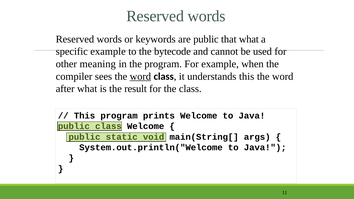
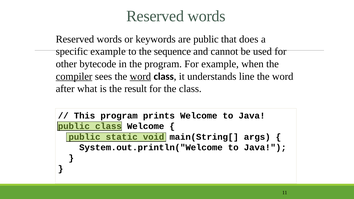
that what: what -> does (249, 39)
bytecode: bytecode -> sequence (172, 52)
meaning: meaning -> bytecode (98, 64)
compiler underline: none -> present (74, 76)
understands this: this -> line (247, 76)
